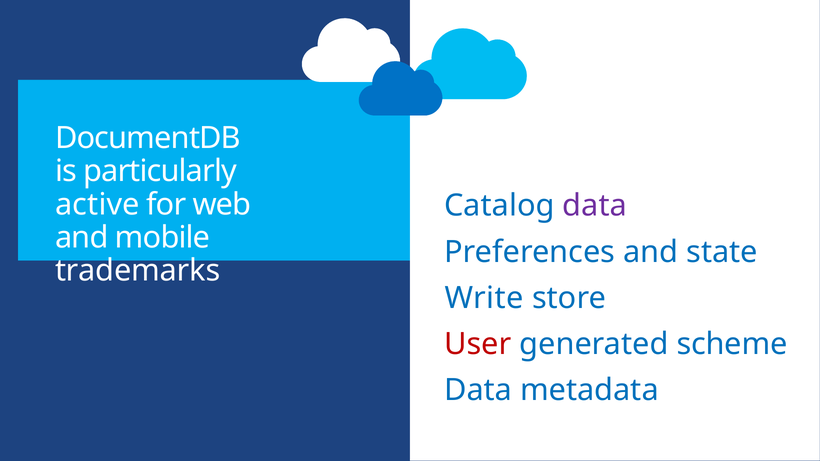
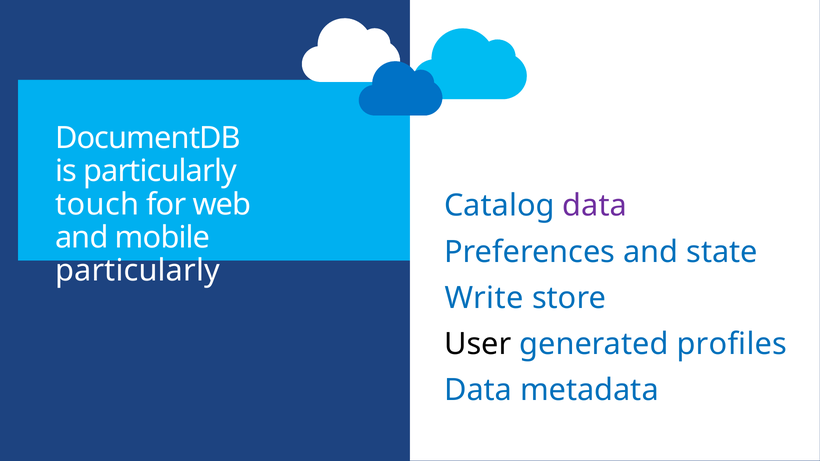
active: active -> touch (97, 204)
trademarks: trademarks -> particularly (137, 271)
User colour: red -> black (478, 344)
scheme: scheme -> profiles (732, 344)
